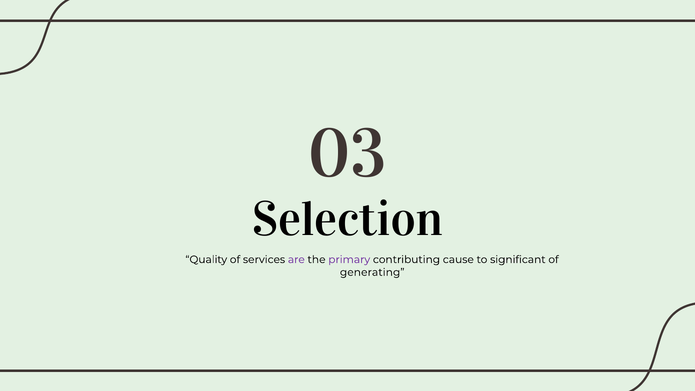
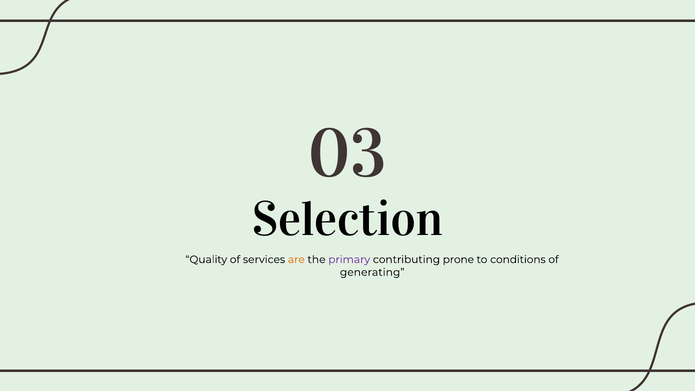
are colour: purple -> orange (296, 260)
cause: cause -> prone (458, 260)
significant: significant -> conditions (518, 260)
